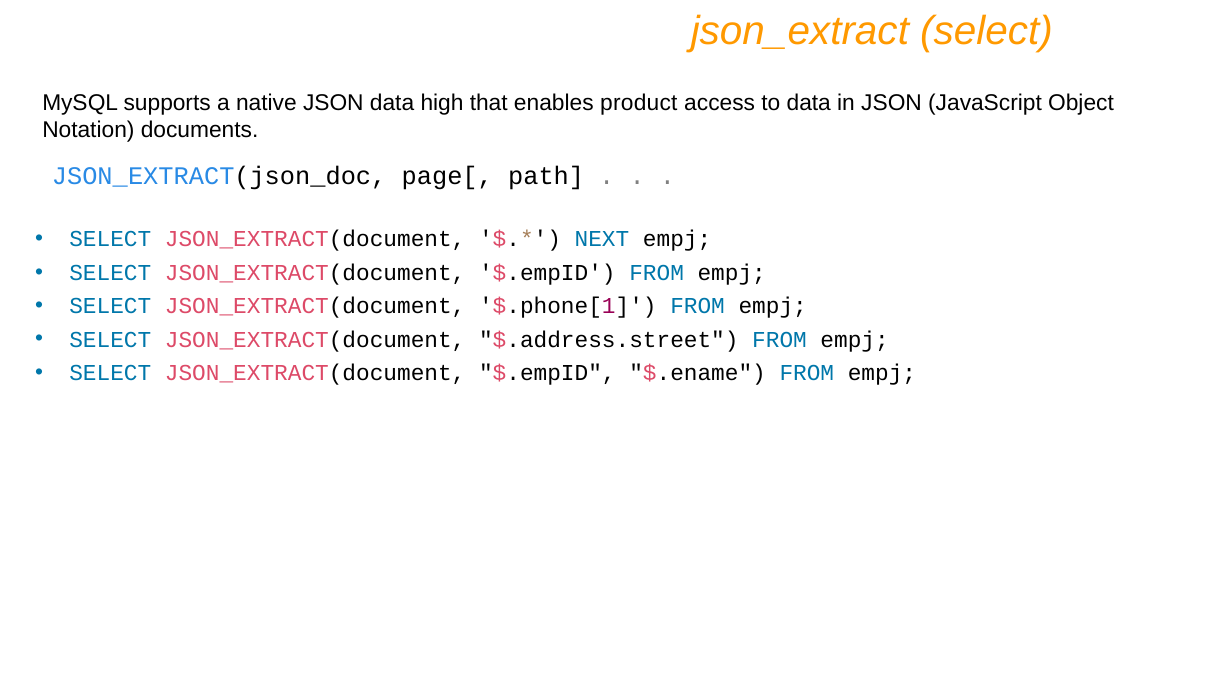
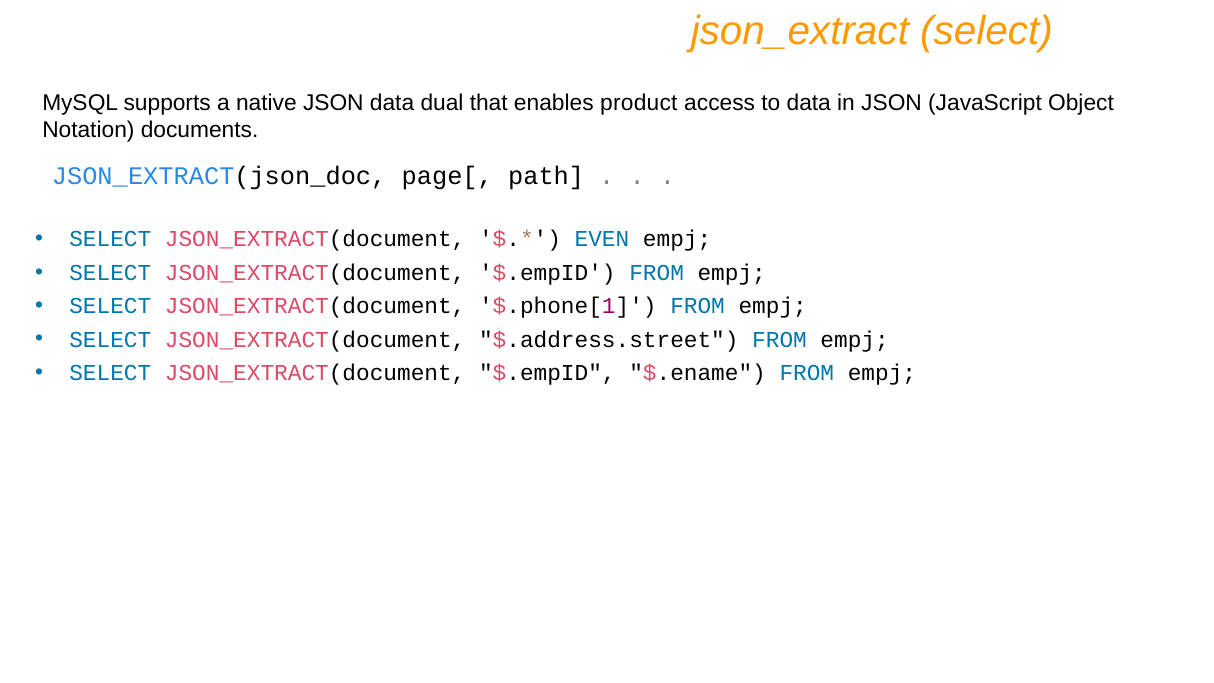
high: high -> dual (442, 103)
NEXT: NEXT -> EVEN (602, 239)
